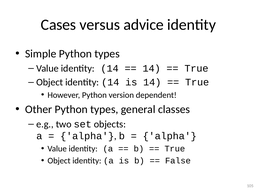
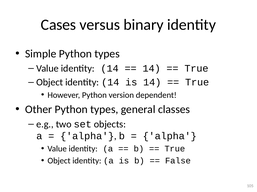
advice: advice -> binary (144, 25)
